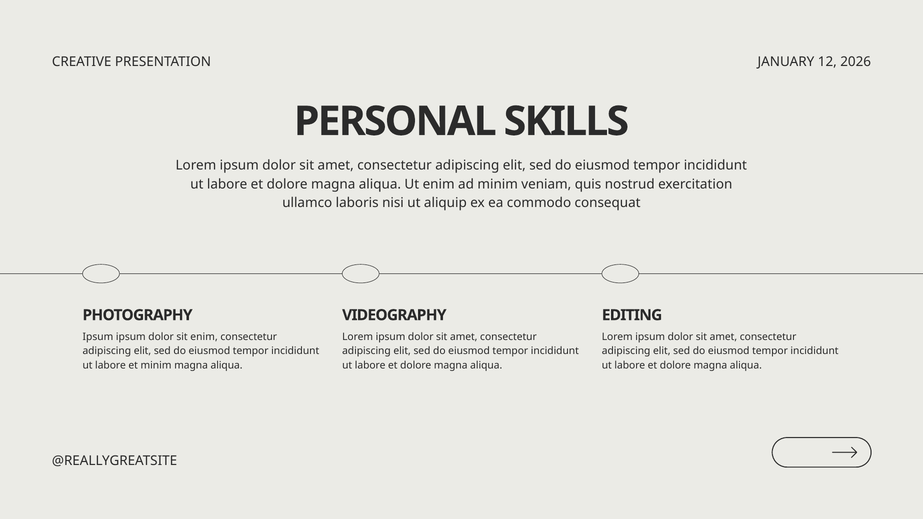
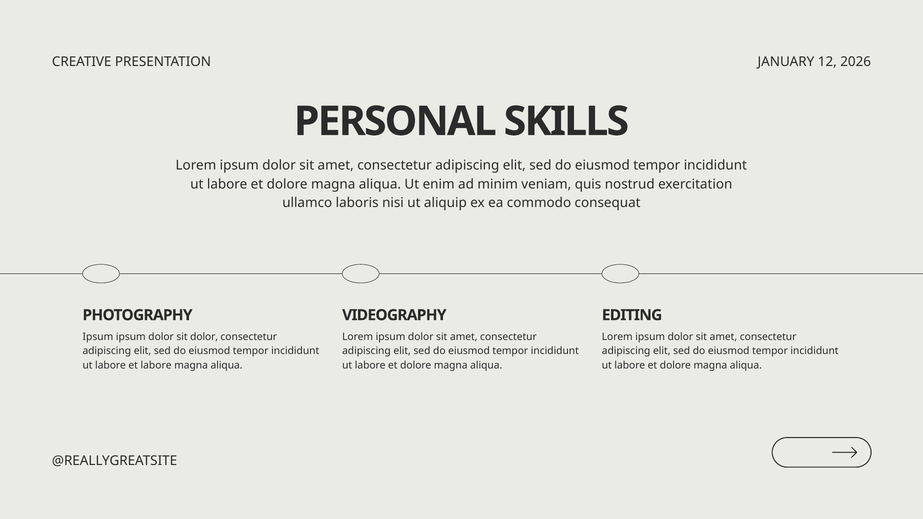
sit enim: enim -> dolor (204, 337)
et minim: minim -> labore (156, 366)
